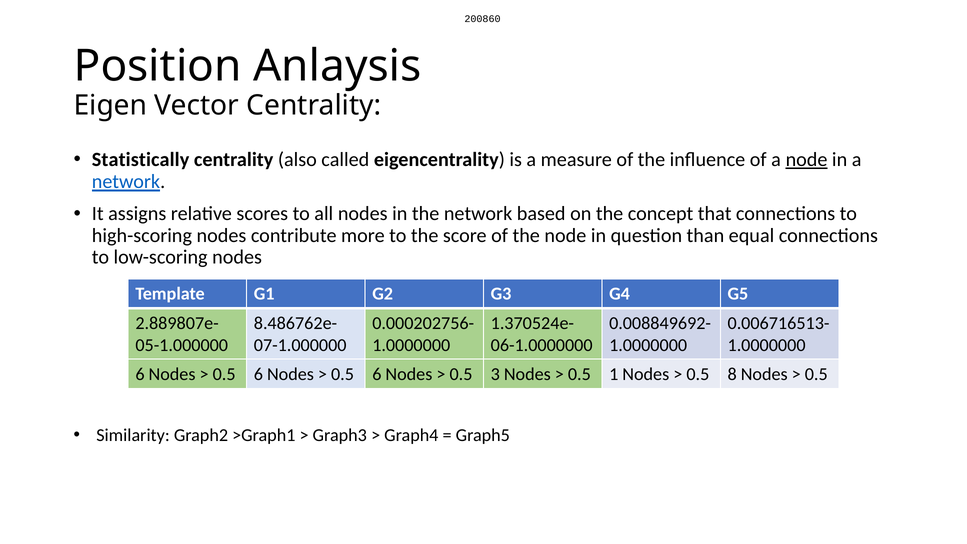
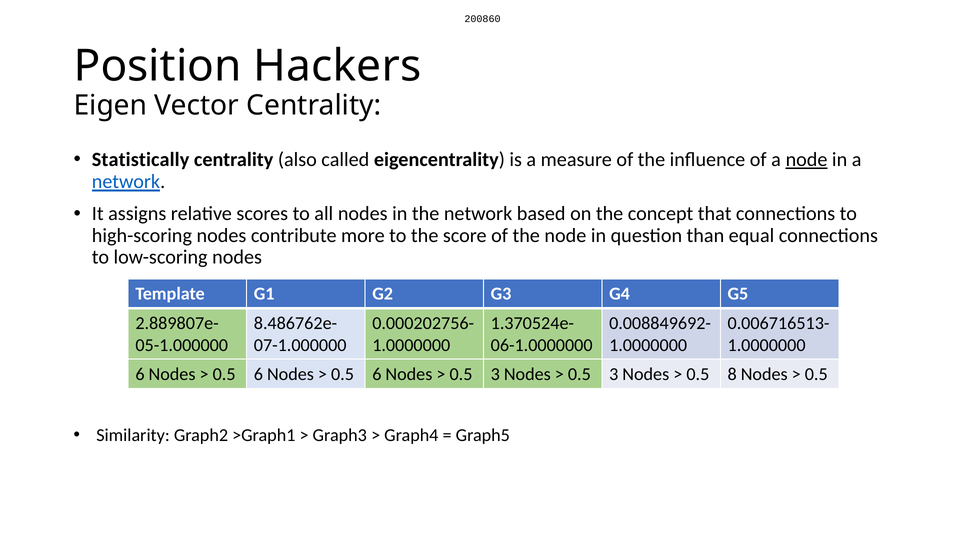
Anlaysis: Anlaysis -> Hackers (337, 66)
1: 1 -> 3 (614, 374)
